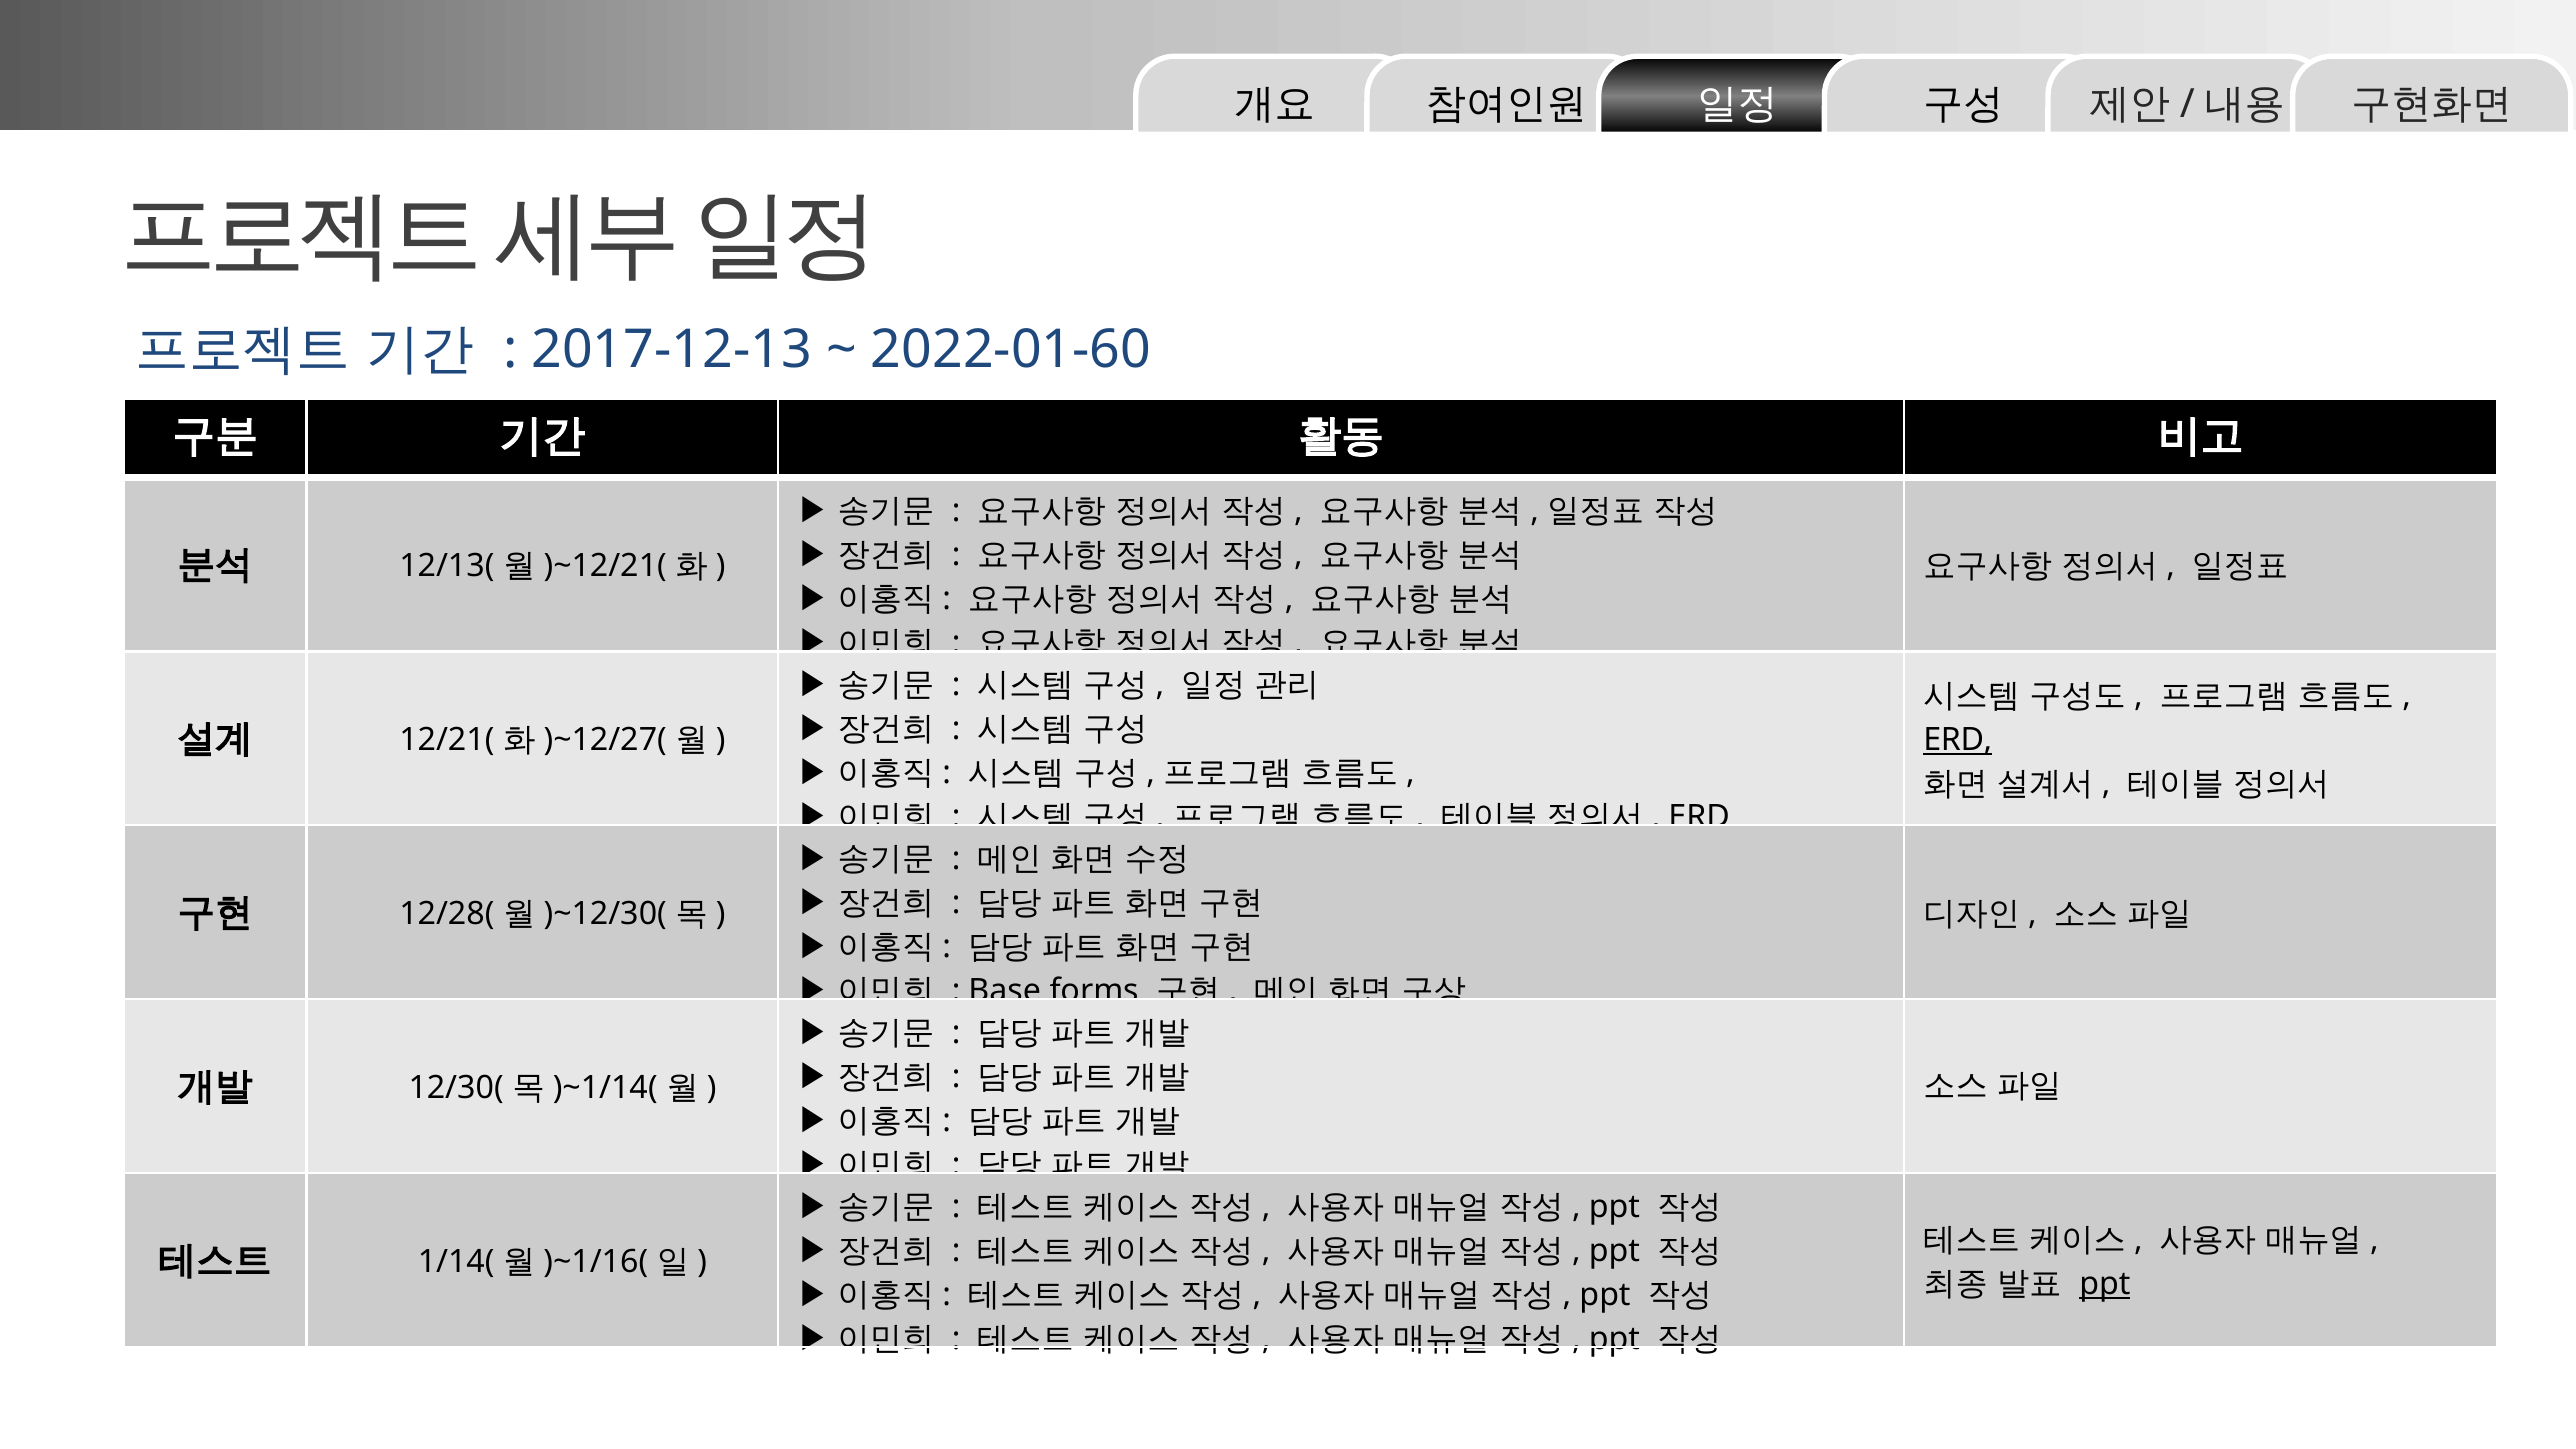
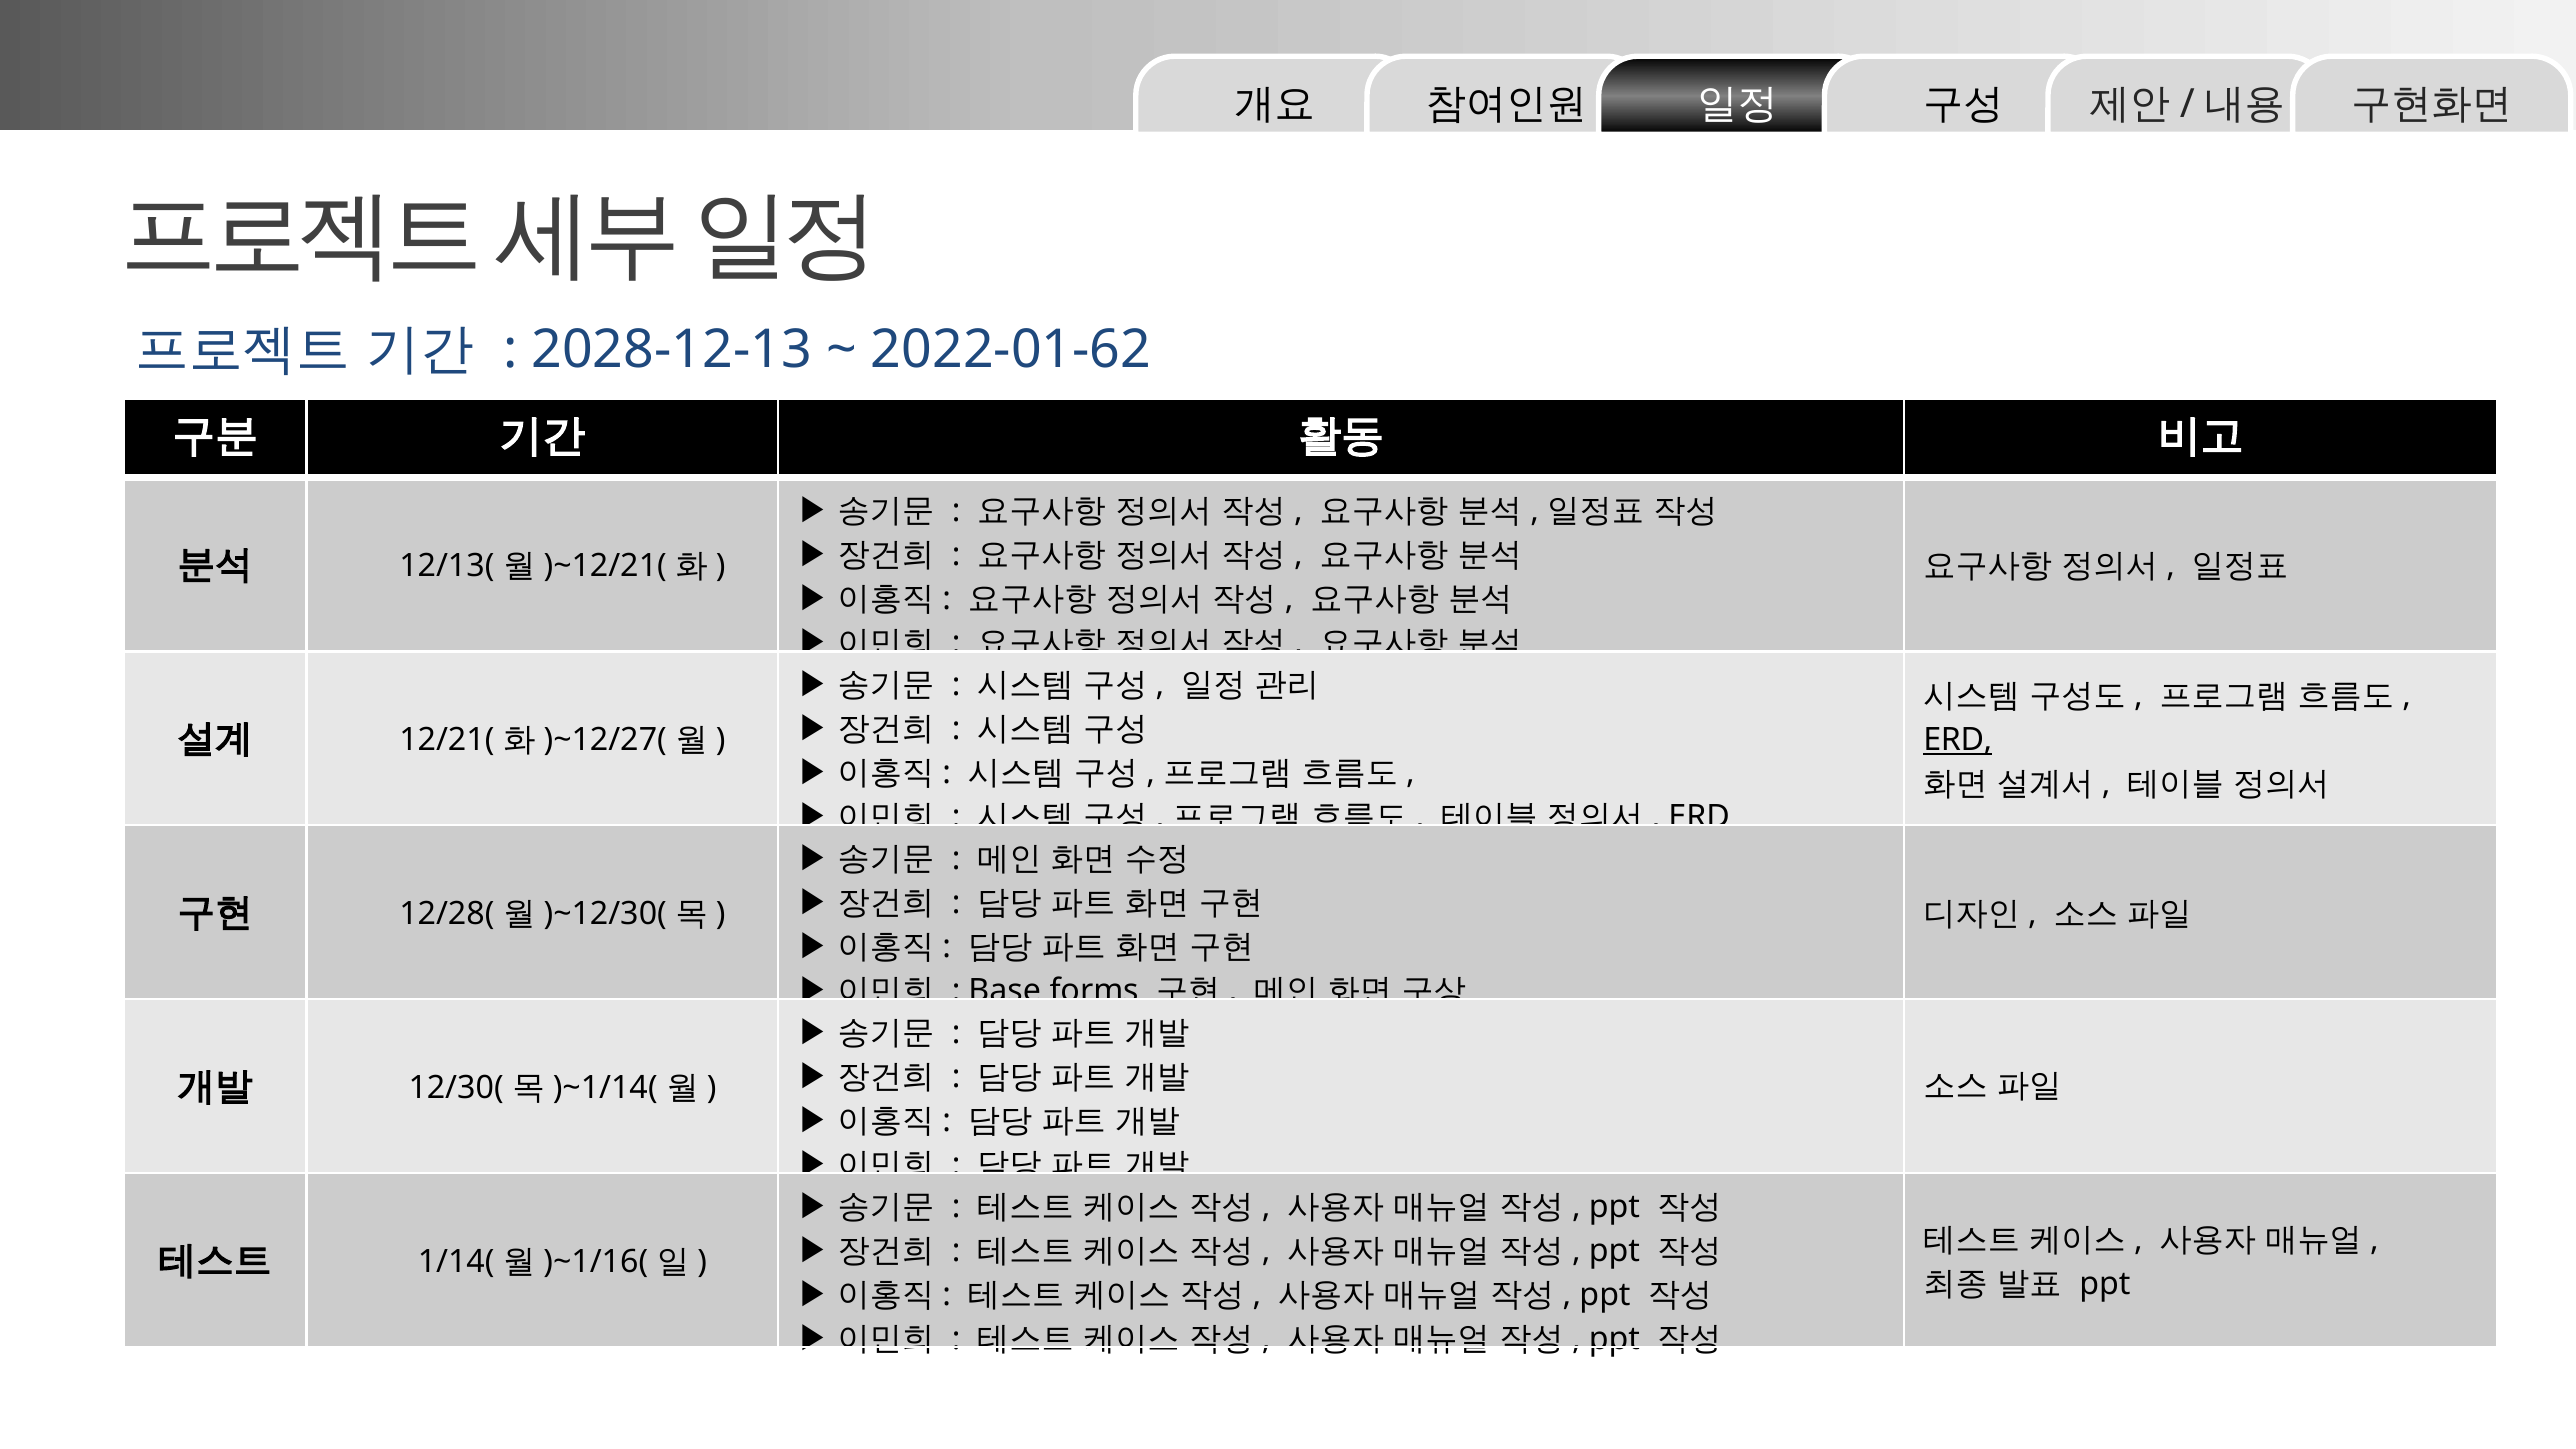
2017-12-13: 2017-12-13 -> 2028-12-13 (672, 350)
2022-01-60: 2022-01-60 -> 2022-01-62 (1011, 350)
ppt underline: present -> none (2105, 1284)
